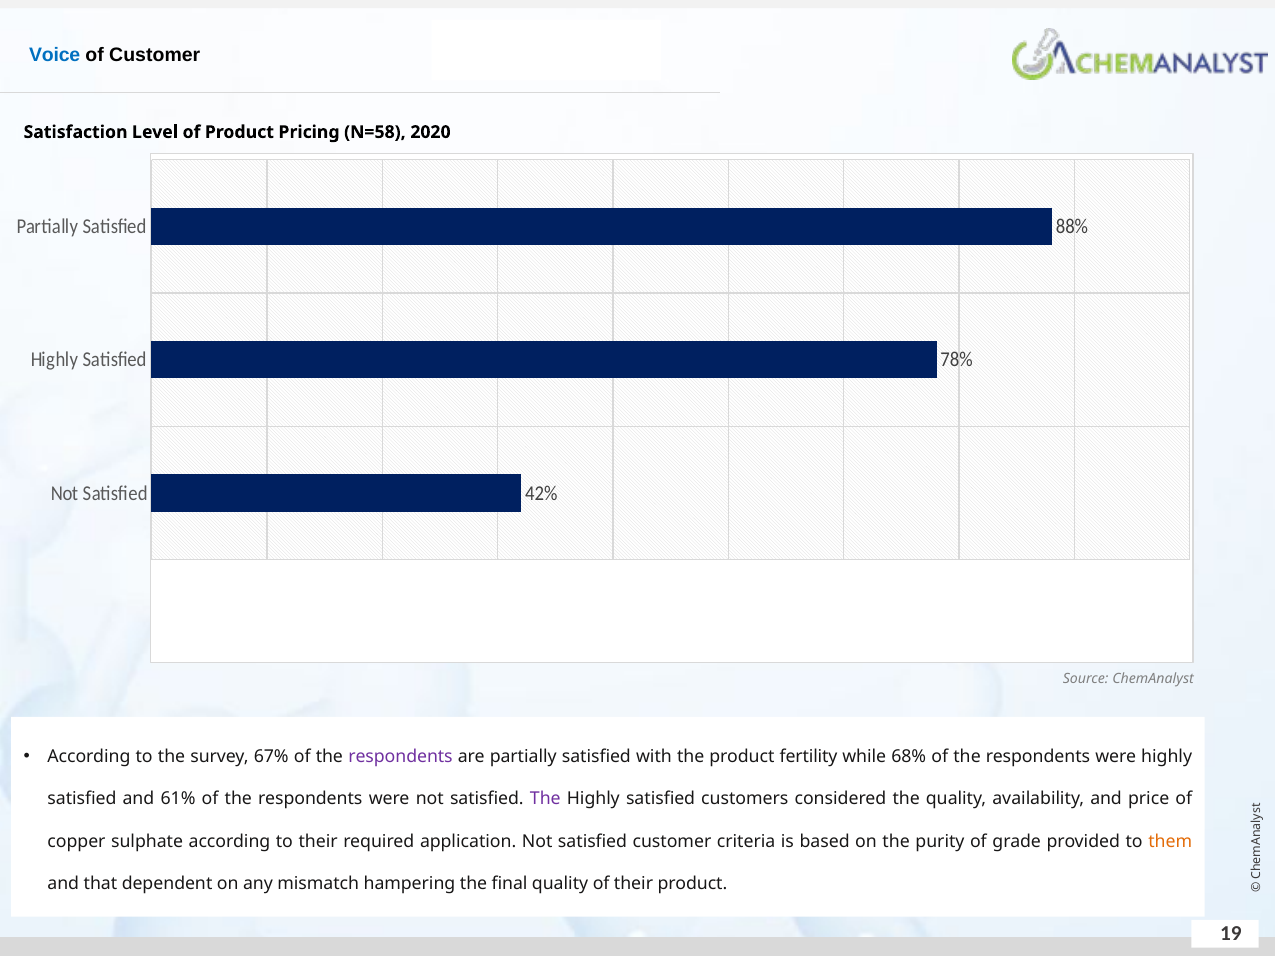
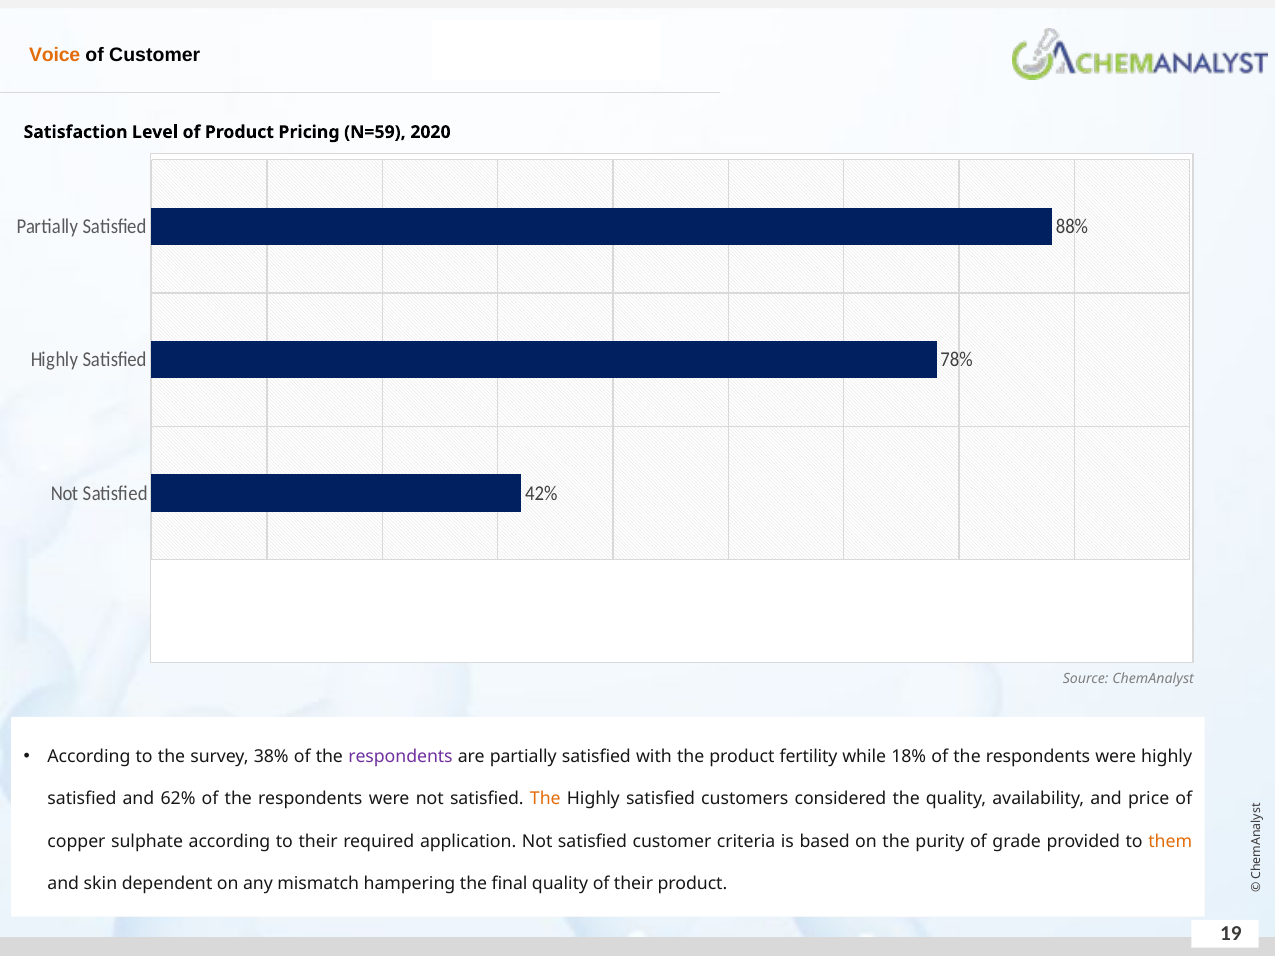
Voice colour: blue -> orange (55, 55)
N=58: N=58 -> N=59 (375, 132)
67%: 67% -> 38% (271, 757)
68%: 68% -> 18% (909, 757)
61%: 61% -> 62% (178, 799)
The colour: purple -> orange (545, 799)
that: that -> skin (100, 884)
